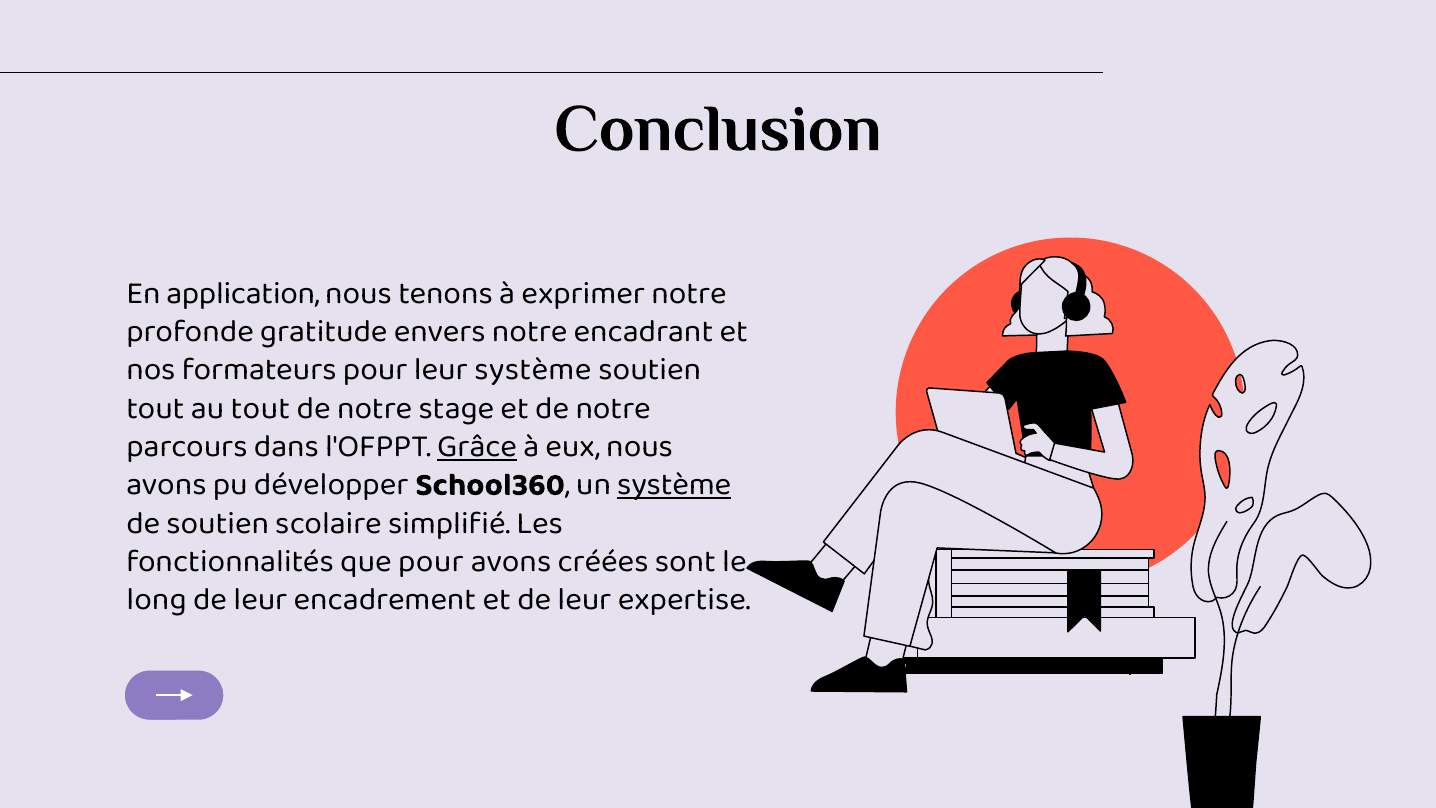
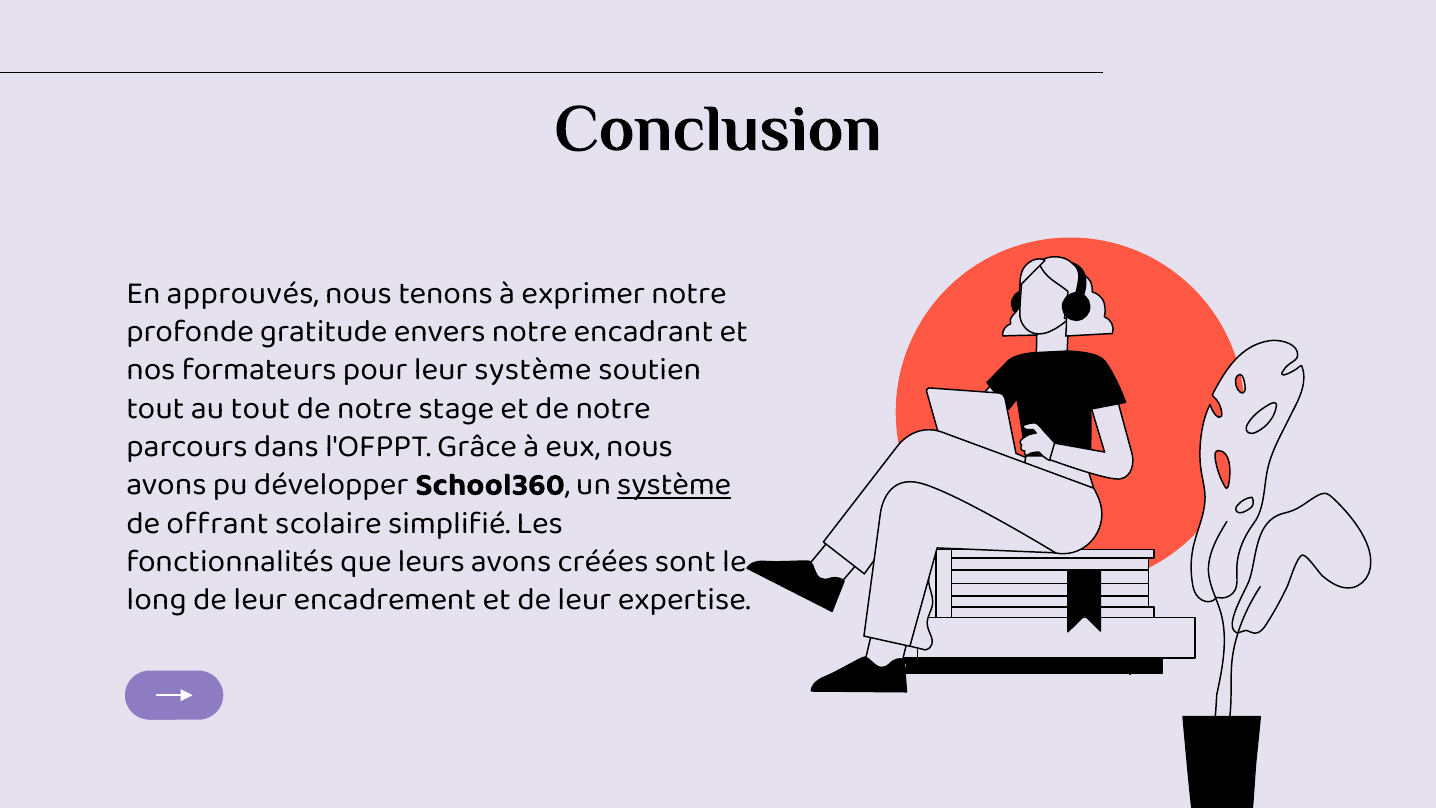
application: application -> approuvés (243, 293)
Grâce underline: present -> none (477, 446)
de soutien: soutien -> offrant (218, 522)
que pour: pour -> leurs (431, 561)
